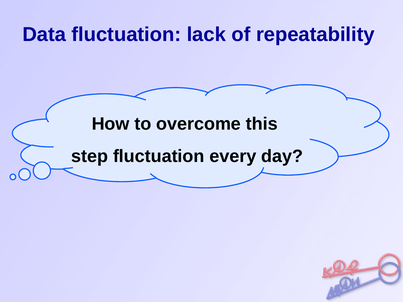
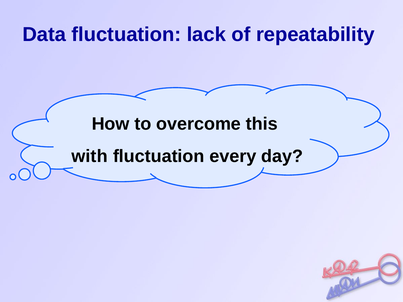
step: step -> with (90, 156)
